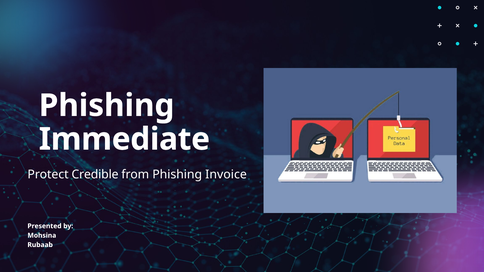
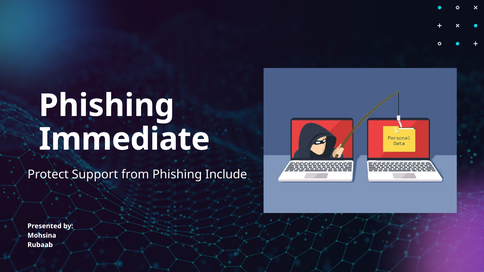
Credible: Credible -> Support (95, 175)
Invoice: Invoice -> Include (226, 175)
